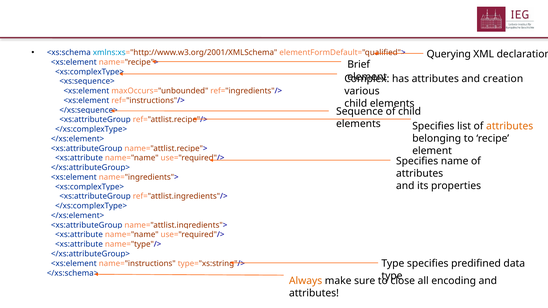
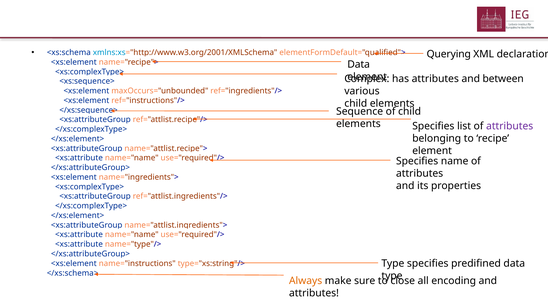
Brief: Brief -> Data (359, 64)
creation: creation -> between (503, 79)
attributes colour: orange -> purple (510, 126)
